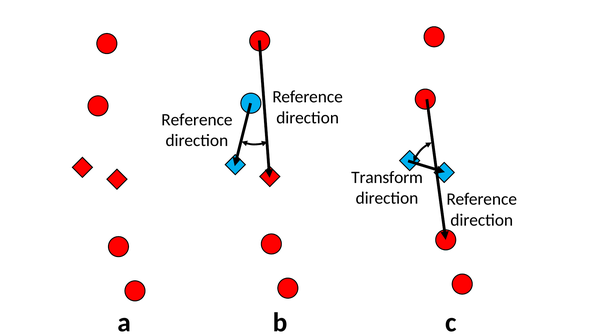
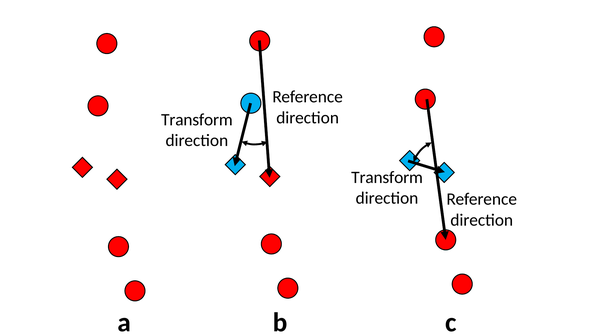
Reference: Reference -> Transform (197, 120)
